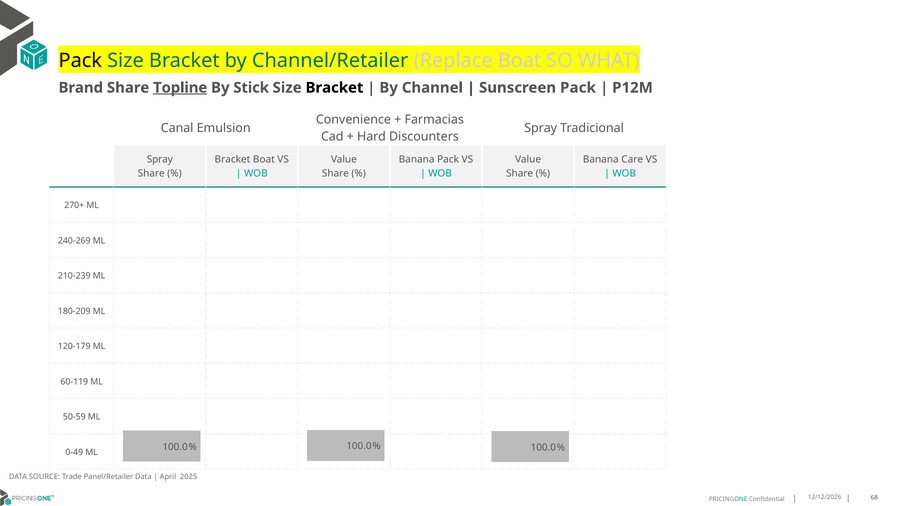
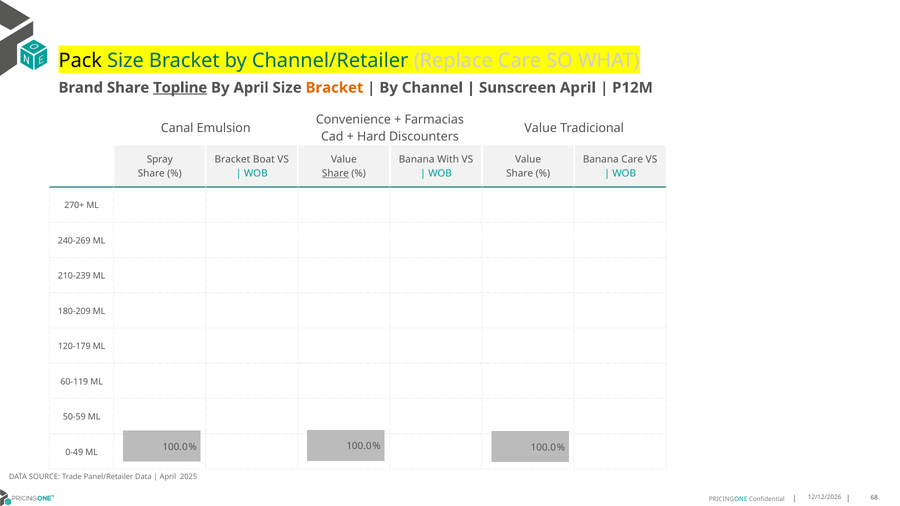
Replace Boat: Boat -> Care (519, 60)
By Stick: Stick -> April (251, 88)
Bracket colour: black -> orange (334, 88)
Sunscreen Pack: Pack -> April (578, 88)
Spray: Spray -> Value (541, 128)
Banana Pack: Pack -> With (448, 160)
Share underline: none -> present (335, 173)
